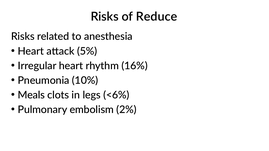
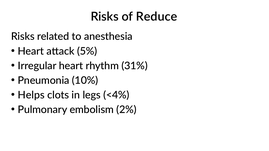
16%: 16% -> 31% (135, 66)
Meals: Meals -> Helps (31, 95)
<6%: <6% -> <4% (116, 95)
